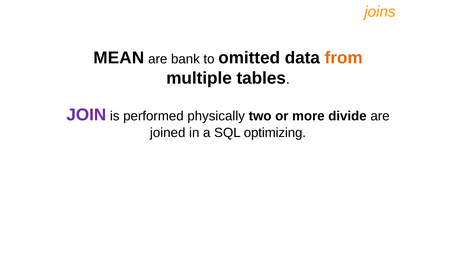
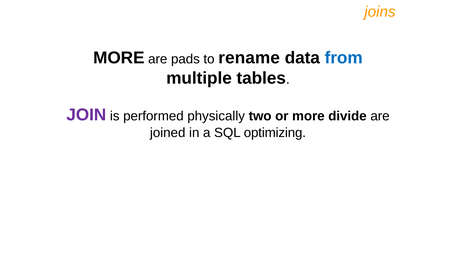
MEAN: MEAN -> MORE (119, 58)
bank: bank -> pads (185, 59)
omitted: omitted -> rename (249, 58)
from colour: orange -> blue (344, 58)
